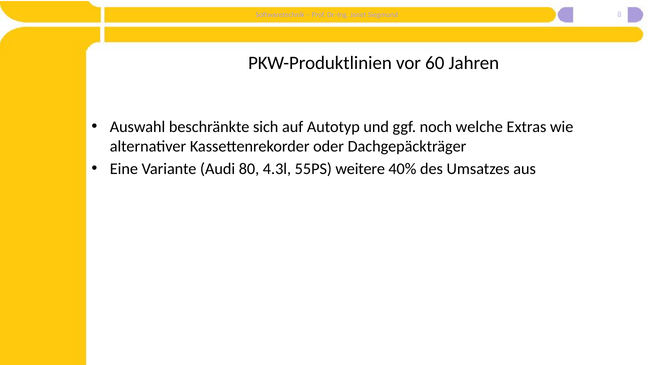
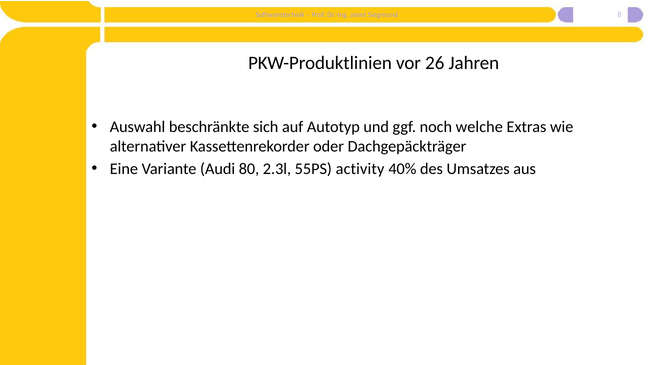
60: 60 -> 26 (435, 63)
4.3l: 4.3l -> 2.3l (277, 169)
weitere: weitere -> activity (360, 169)
